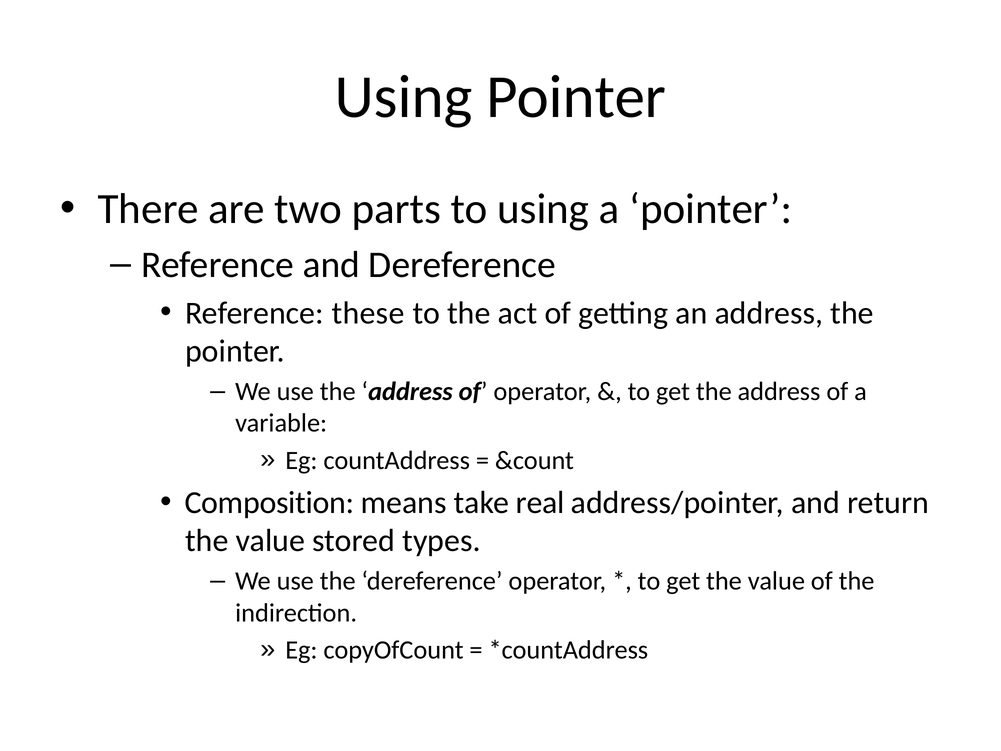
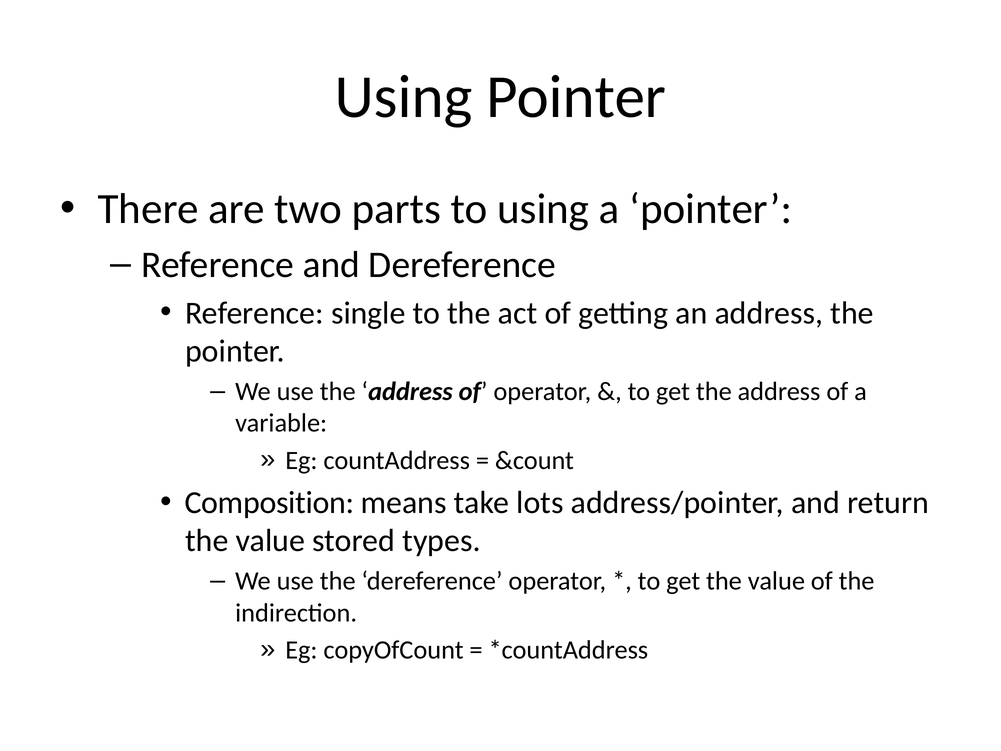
these: these -> single (368, 313)
real: real -> lots (540, 502)
